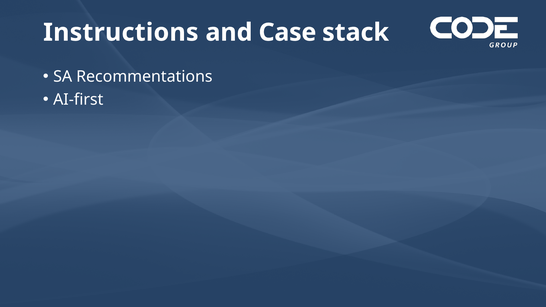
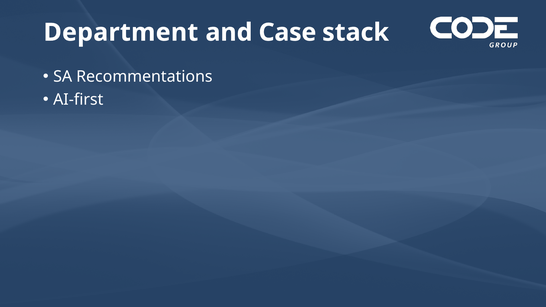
Instructions: Instructions -> Department (121, 32)
